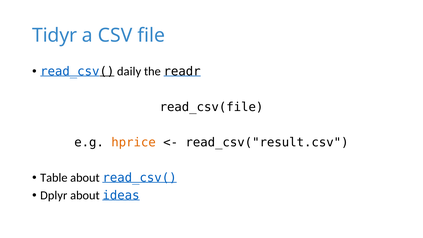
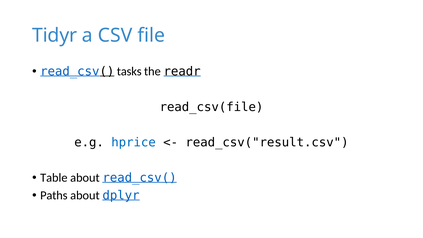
daily: daily -> tasks (129, 71)
hprice colour: orange -> blue (134, 142)
Dplyr: Dplyr -> Paths (54, 195)
ideas: ideas -> dplyr (121, 195)
